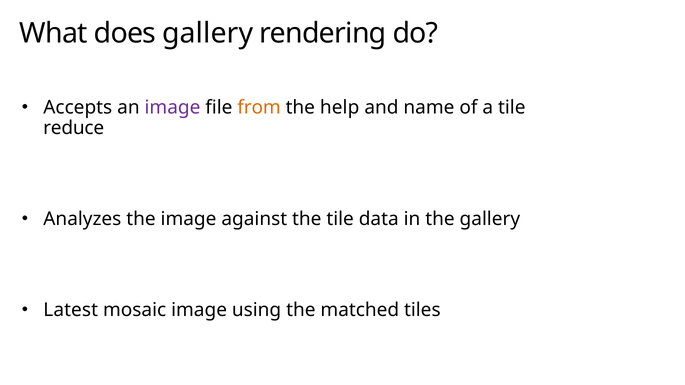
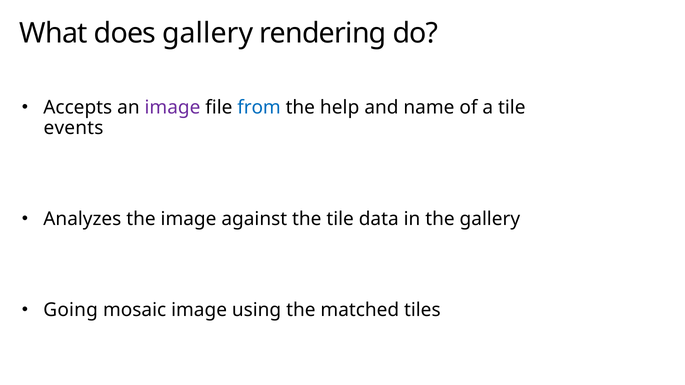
from colour: orange -> blue (259, 108)
reduce: reduce -> events (73, 128)
Latest: Latest -> Going (71, 310)
